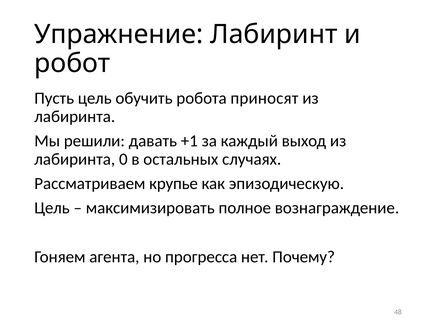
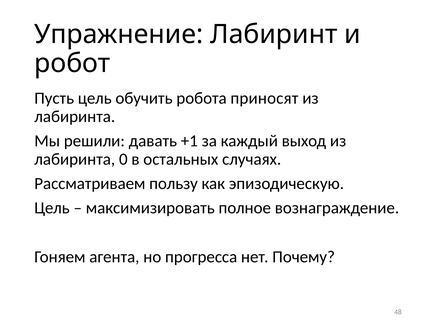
крупье: крупье -> пользу (174, 184)
